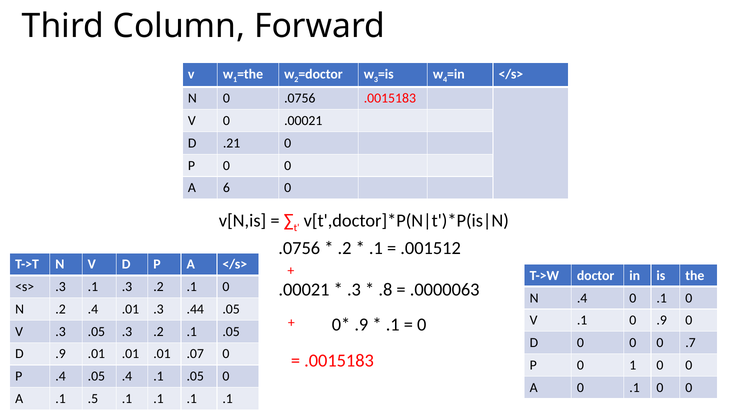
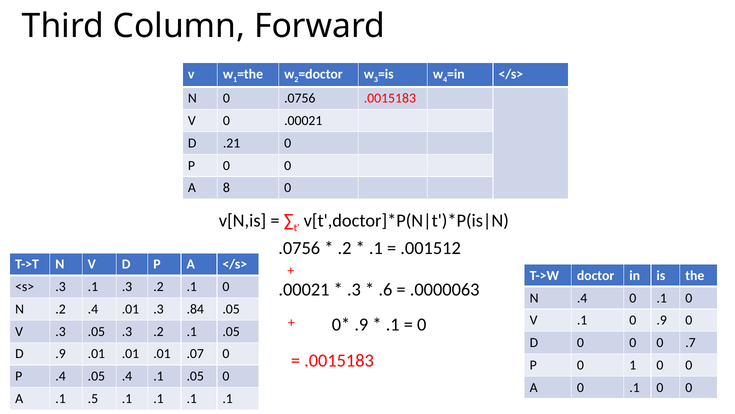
6: 6 -> 8 (226, 188)
.8: .8 -> .6 (385, 289)
.44: .44 -> .84 (195, 309)
